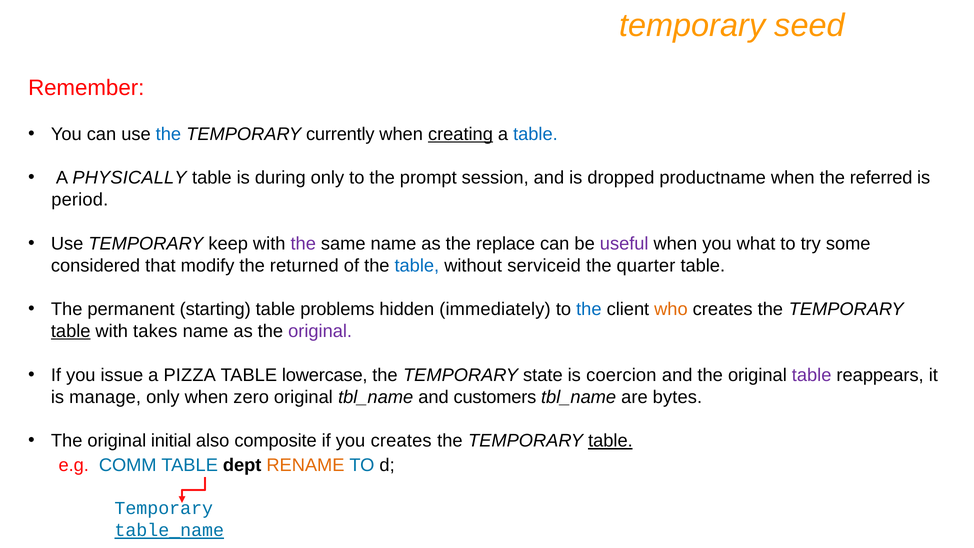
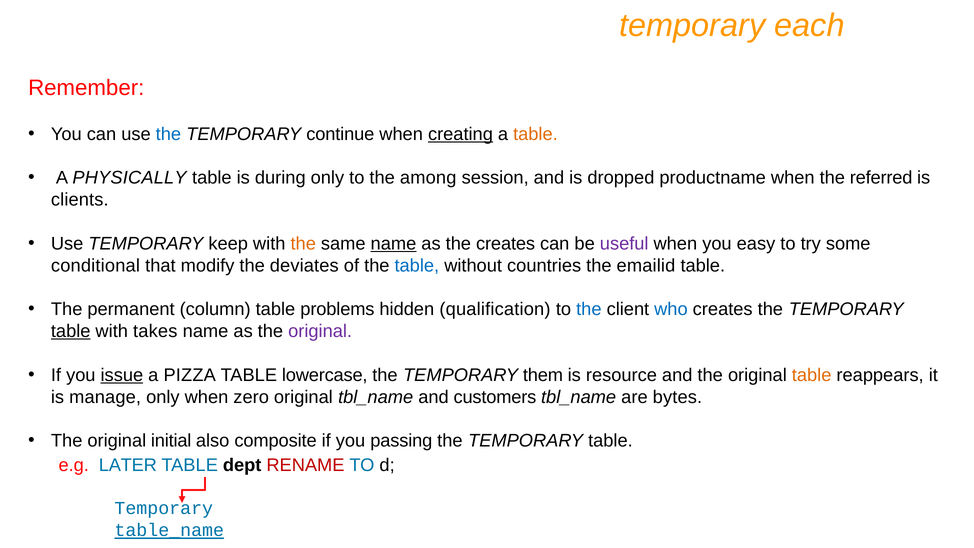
seed: seed -> each (810, 25)
currently: currently -> continue (340, 134)
table colour: blue -> orange (535, 134)
prompt: prompt -> among (428, 178)
period: period -> clients (80, 200)
the colour: purple -> orange (303, 244)
name underline: none -> present (393, 244)
the replace: replace -> creates (506, 244)
what: what -> easy (756, 244)
considered: considered -> conditional (95, 265)
returned: returned -> deviates (304, 265)
serviceid: serviceid -> countries (544, 265)
quarter: quarter -> emailid (646, 265)
starting: starting -> column (215, 309)
immediately: immediately -> qualification (495, 309)
who colour: orange -> blue (671, 309)
issue underline: none -> present (122, 375)
state: state -> them (543, 375)
coercion: coercion -> resource (621, 375)
table colour: purple -> orange (812, 375)
you creates: creates -> passing (401, 441)
table underline: present -> none (610, 441)
COMM: COMM -> LATER (128, 465)
RENAME colour: orange -> red (305, 465)
